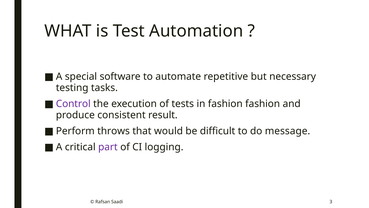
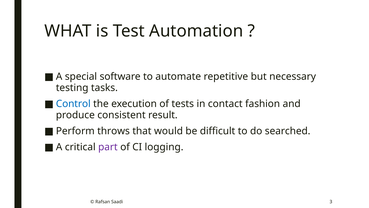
Control colour: purple -> blue (73, 104)
in fashion: fashion -> contact (225, 104)
message: message -> searched (288, 131)
